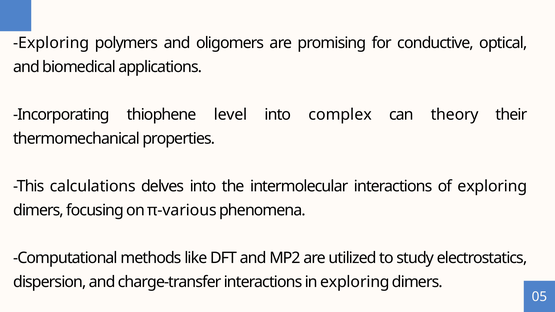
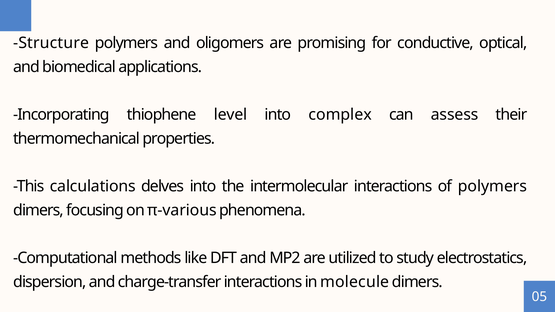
Exploring: Exploring -> Structure (51, 43)
theory: theory -> assess (455, 115)
of exploring: exploring -> polymers (492, 186)
in exploring: exploring -> molecule (355, 282)
